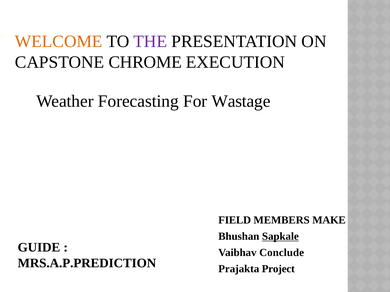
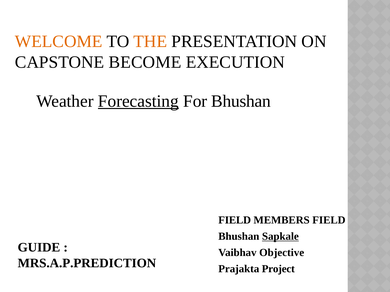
THE colour: purple -> orange (150, 41)
CHROME: CHROME -> BECOME (145, 62)
Forecasting underline: none -> present (138, 101)
For Wastage: Wastage -> Bhushan (241, 101)
MEMBERS MAKE: MAKE -> FIELD (329, 220)
Conclude: Conclude -> Objective (282, 253)
